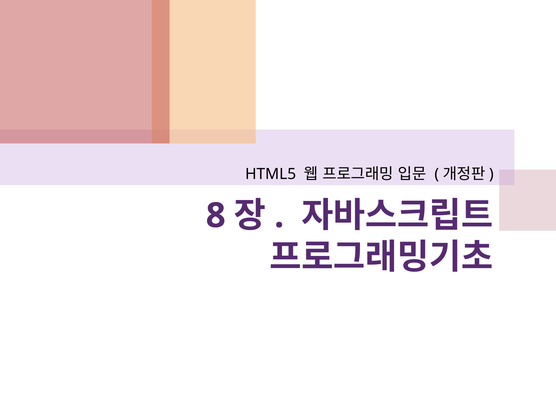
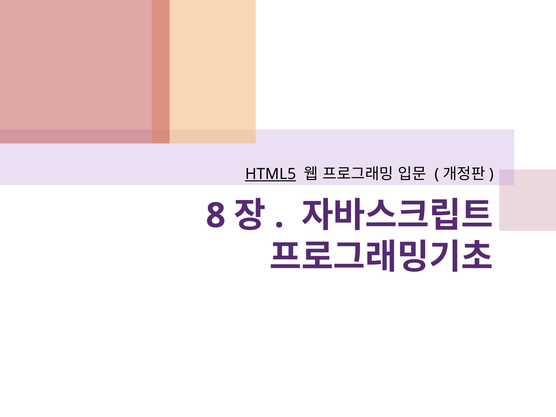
HTML5 underline: none -> present (271, 174)
